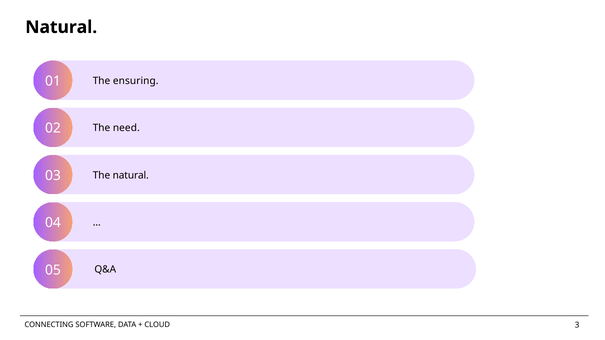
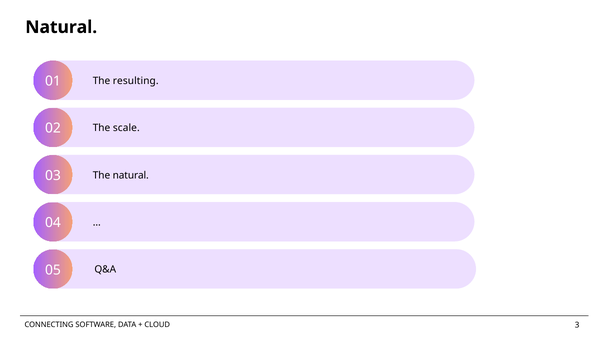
ensuring: ensuring -> resulting (136, 81)
need: need -> scale (126, 128)
